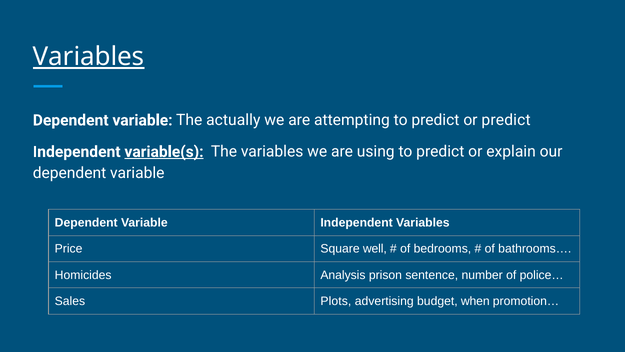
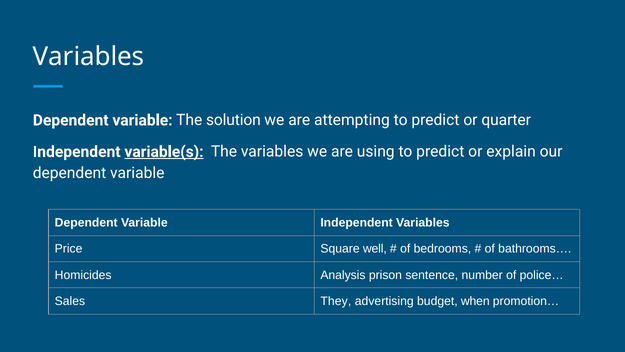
Variables underline: present -> none (89, 57)
actually: actually -> solution (233, 120)
or predict: predict -> quarter (506, 120)
Plots: Plots -> They (336, 301)
